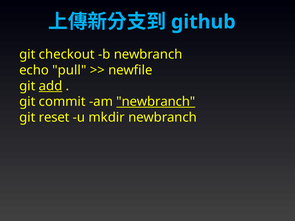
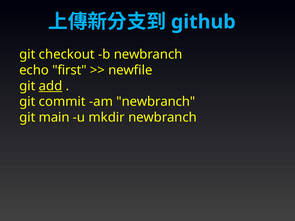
pull: pull -> first (69, 70)
newbranch underline: present -> none (156, 102)
reset: reset -> main (54, 117)
